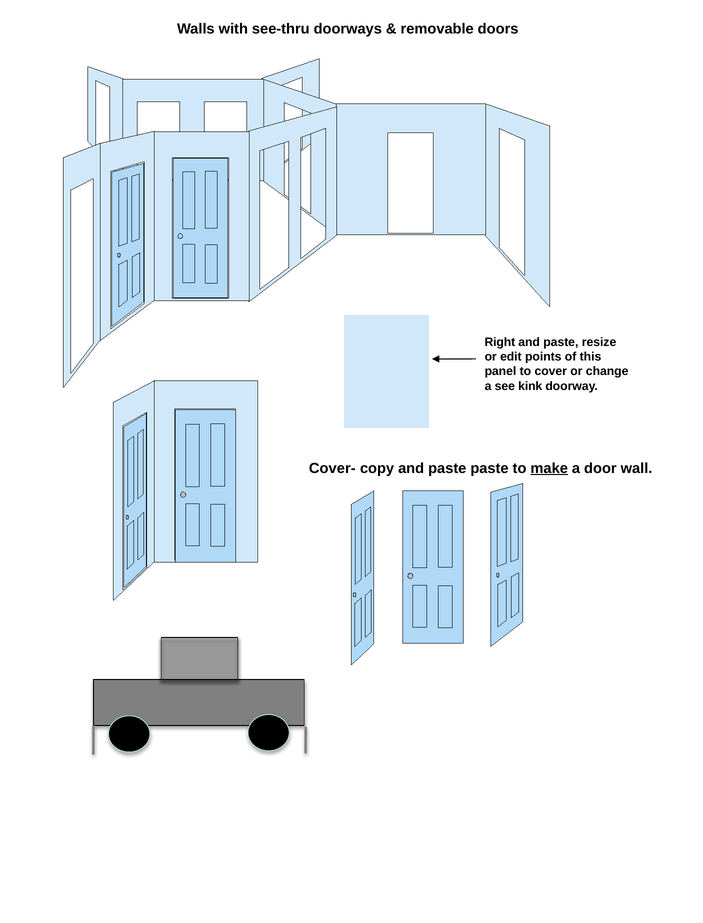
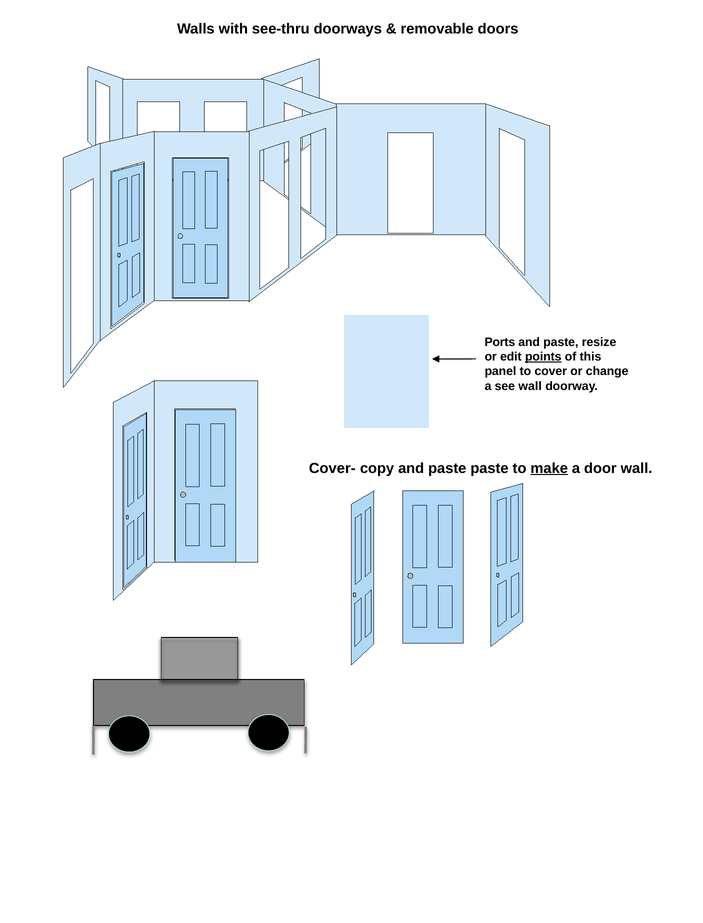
Right: Right -> Ports (500, 342)
points underline: none -> present (543, 357)
see kink: kink -> wall (530, 386)
